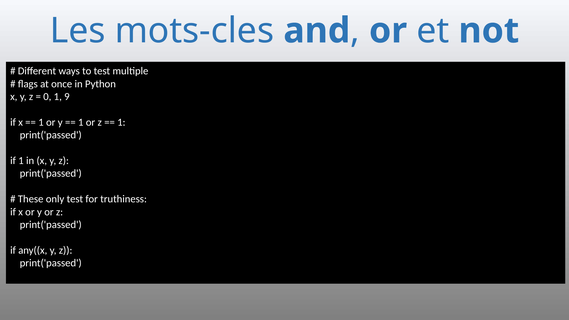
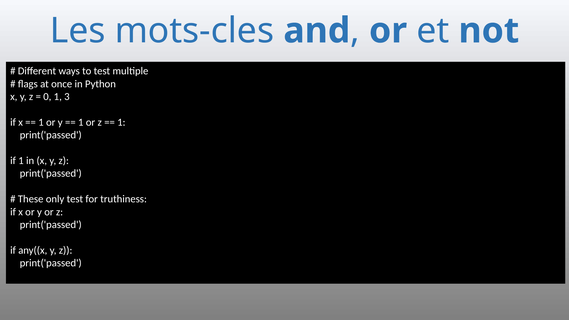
9: 9 -> 3 (67, 97)
